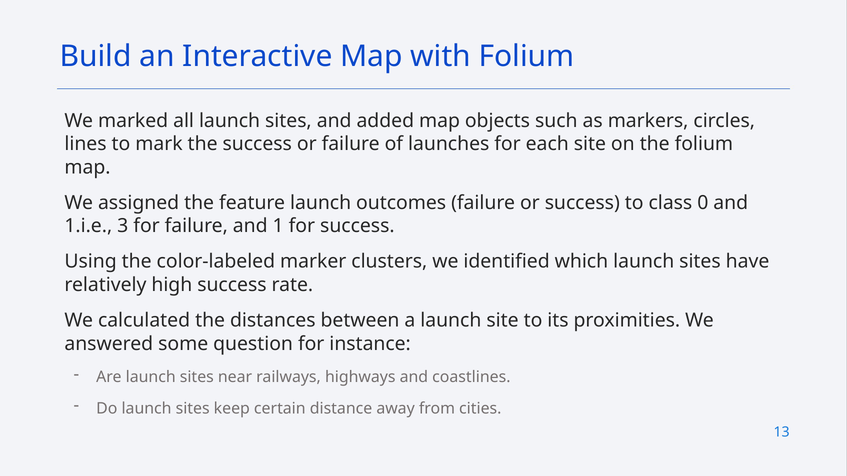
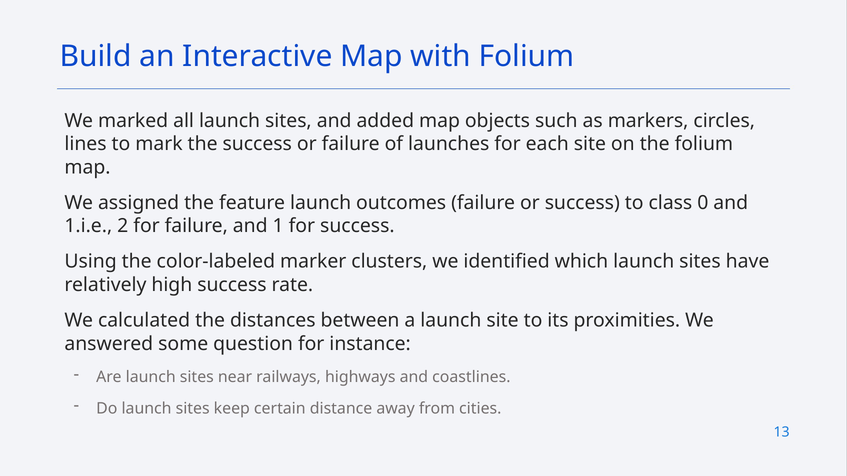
3: 3 -> 2 (123, 226)
